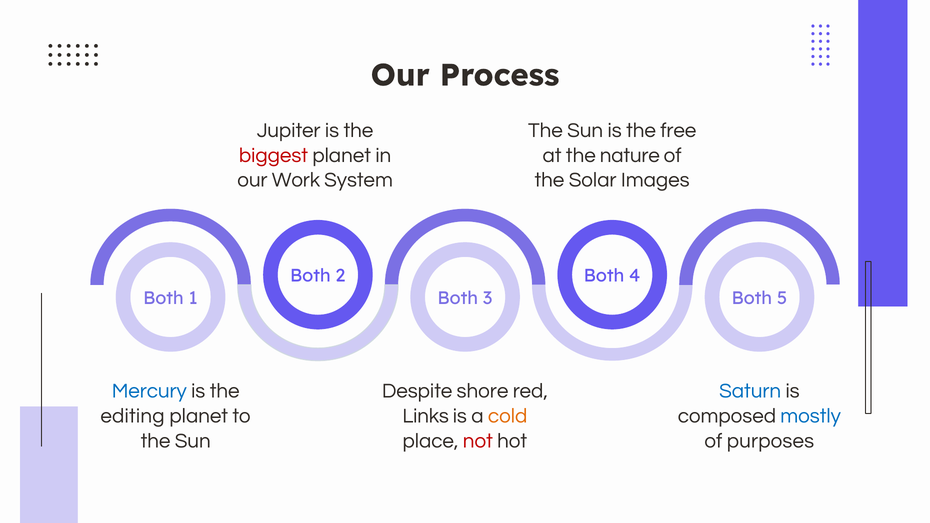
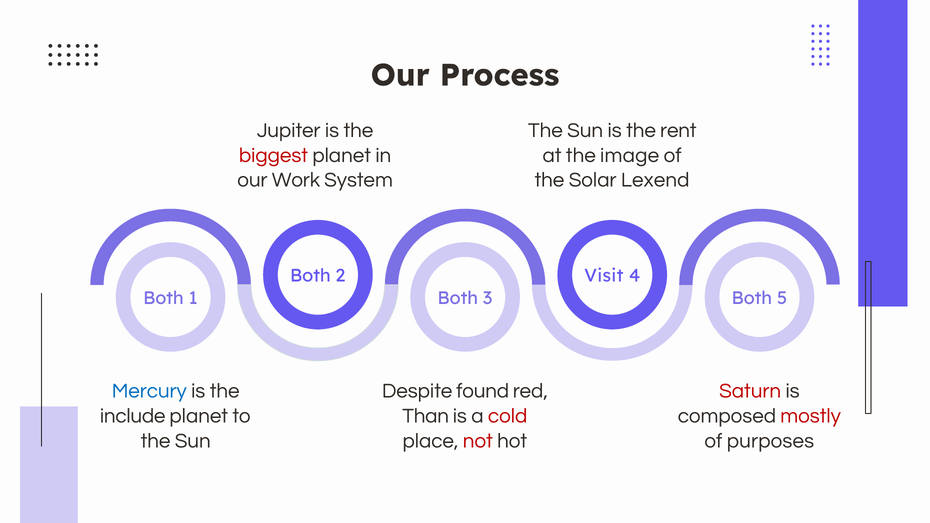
free: free -> rent (678, 131)
nature: nature -> image (630, 155)
Images: Images -> Lexend (655, 180)
2 Both: Both -> Visit (604, 276)
shore: shore -> found (483, 391)
Saturn colour: blue -> red (750, 391)
editing: editing -> include (133, 416)
Links: Links -> Than (426, 416)
cold colour: orange -> red (508, 416)
mostly colour: blue -> red (811, 416)
